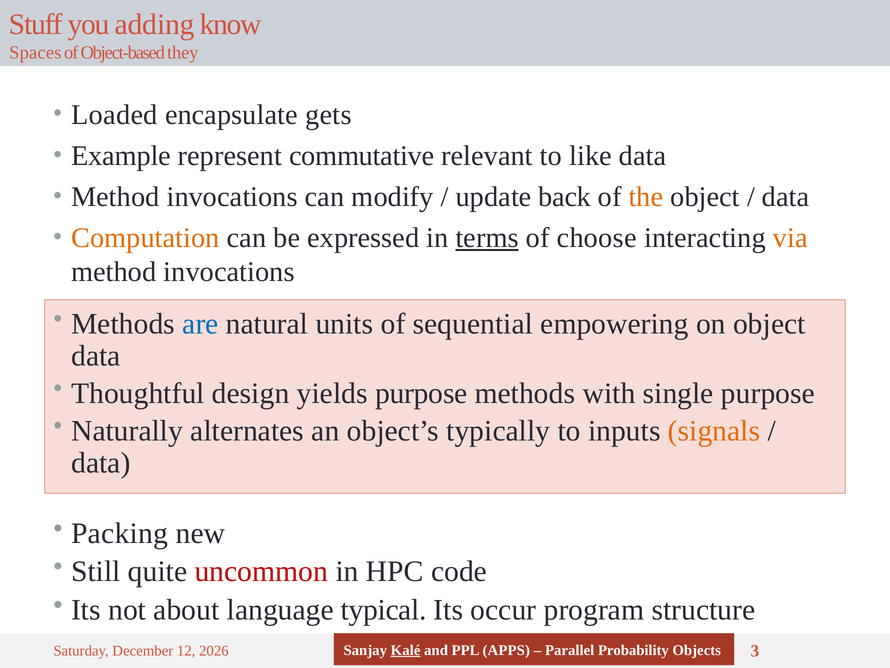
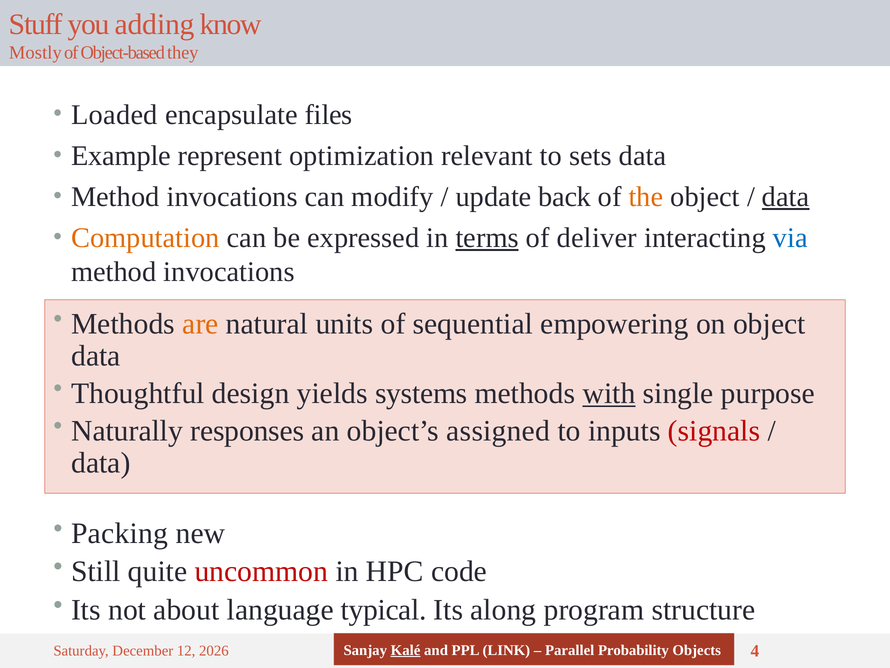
Spaces: Spaces -> Mostly (35, 52)
gets: gets -> files (329, 115)
commutative: commutative -> optimization (362, 156)
like: like -> sets (591, 156)
data underline: none -> present (786, 197)
choose: choose -> deliver (597, 238)
via colour: orange -> blue (790, 238)
are colour: blue -> orange (200, 324)
yields purpose: purpose -> systems (421, 393)
with underline: none -> present (609, 393)
alternates: alternates -> responses (247, 431)
typically: typically -> assigned (498, 431)
signals colour: orange -> red (714, 431)
occur: occur -> along (503, 609)
APPS: APPS -> LINK (506, 650)
3: 3 -> 4 (755, 650)
